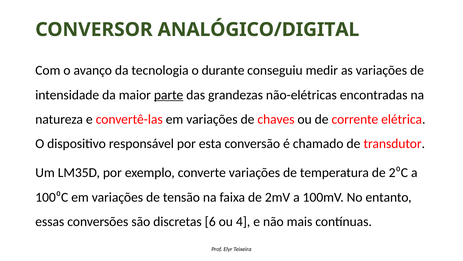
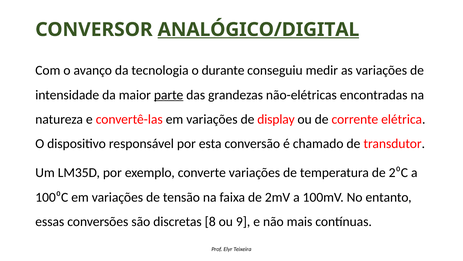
ANALÓGICO/DIGITAL underline: none -> present (258, 30)
chaves: chaves -> display (276, 119)
6: 6 -> 8 (210, 221)
4: 4 -> 9 (243, 221)
